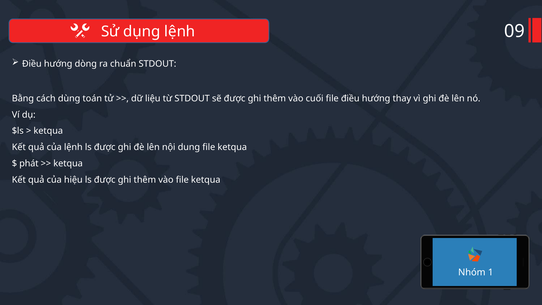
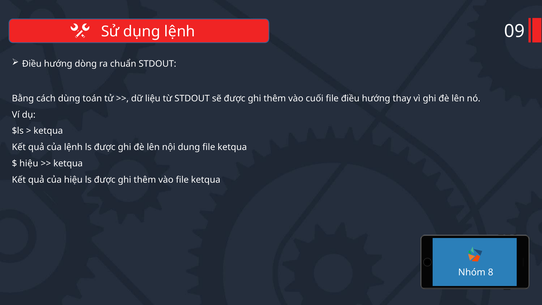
phát: phát -> hiệu (29, 164)
1: 1 -> 8 (491, 273)
